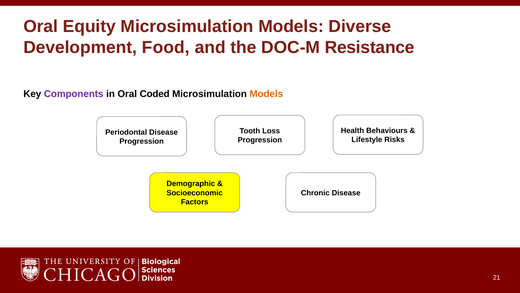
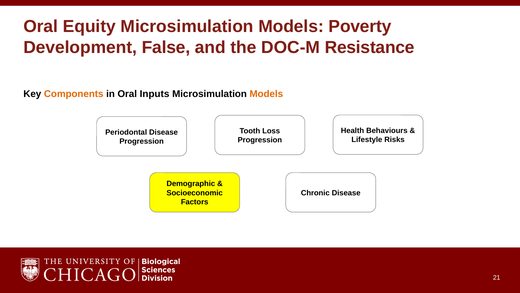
Diverse: Diverse -> Poverty (360, 27)
Food: Food -> False (166, 47)
Components colour: purple -> orange (74, 94)
Coded: Coded -> Inputs (155, 94)
